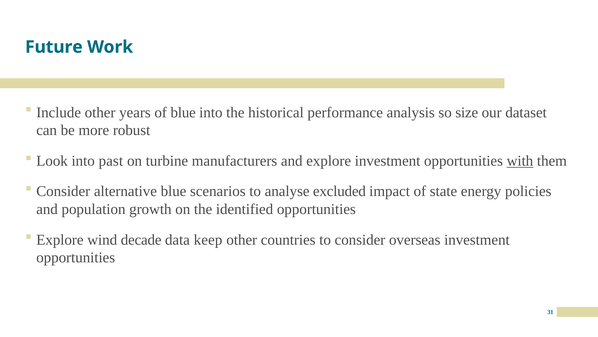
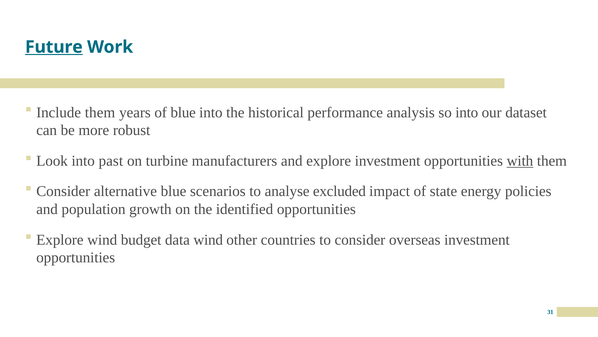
Future underline: none -> present (54, 47)
Include other: other -> them (100, 112)
so size: size -> into (467, 112)
decade: decade -> budget (141, 239)
data keep: keep -> wind (208, 239)
